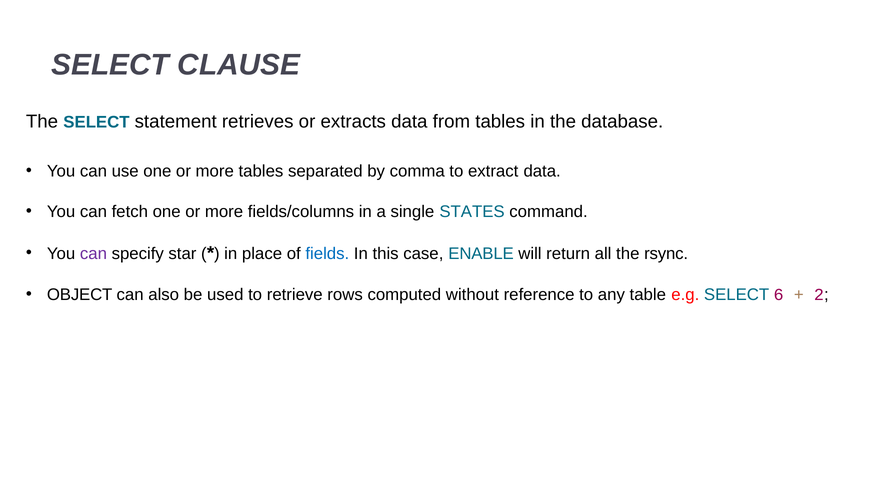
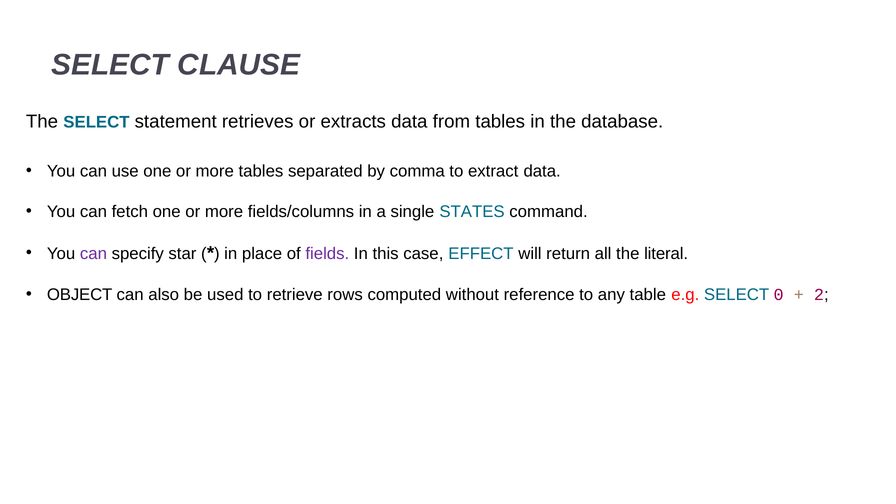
fields colour: blue -> purple (327, 254)
ENABLE: ENABLE -> EFFECT (481, 254)
rsync: rsync -> literal (666, 254)
6: 6 -> 0 (779, 295)
